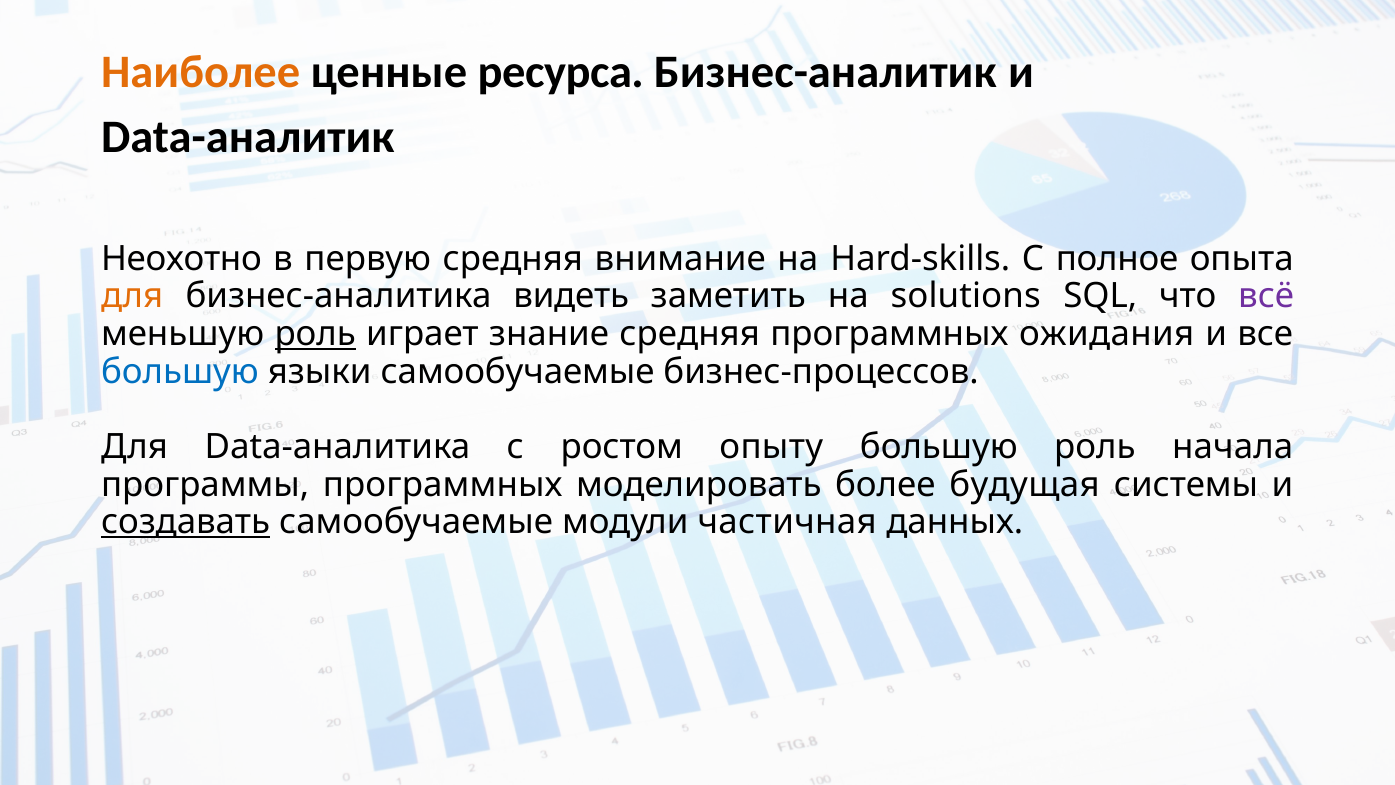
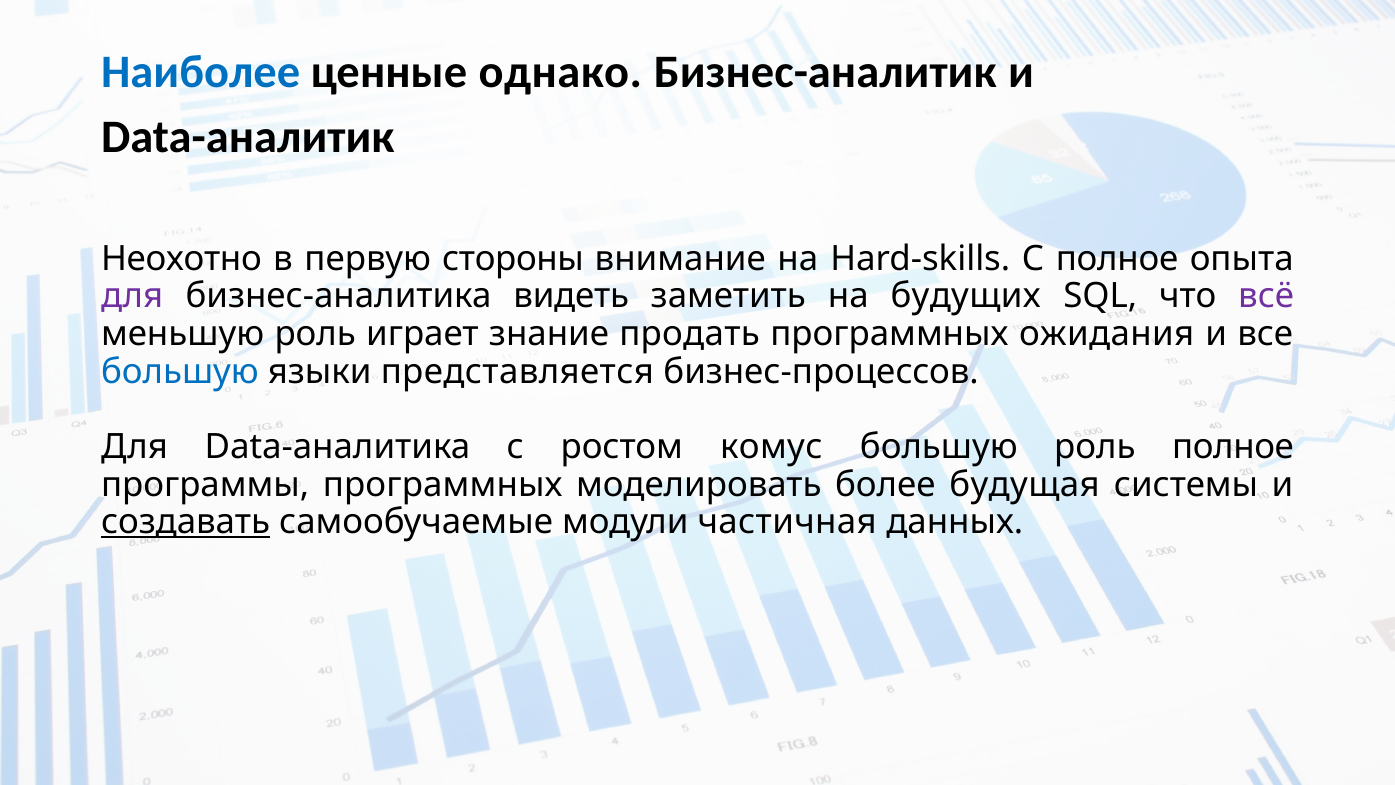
Наиболее colour: orange -> blue (201, 72)
ресурса: ресурса -> однако (560, 72)
первую средняя: средняя -> стороны (513, 259)
для colour: orange -> purple (132, 296)
solutions: solutions -> будущих (966, 296)
роль underline: present -> none (315, 334)
знание средняя: средняя -> продать (690, 334)
языки самообучаемые: самообучаемые -> представляется (517, 372)
опыту: опыту -> комус (771, 447)
роль начала: начала -> полное (1233, 447)
